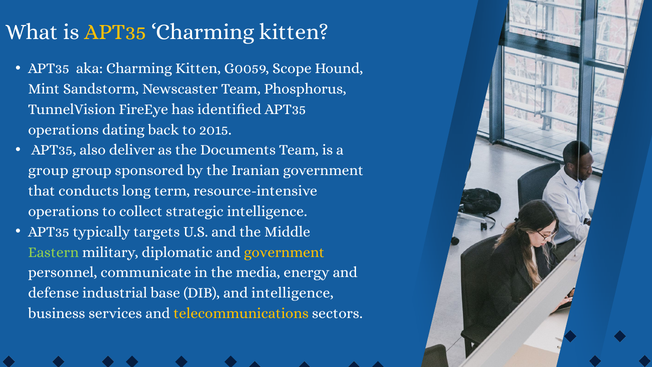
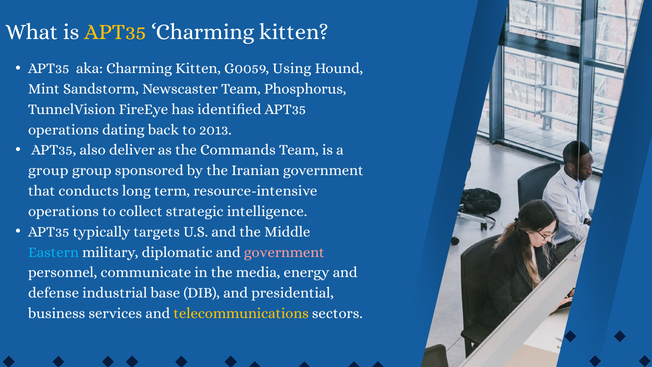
Scope: Scope -> Using (292, 68)
2015: 2015 -> 2013 (215, 130)
Documents: Documents -> Commands (238, 150)
Eastern colour: light green -> light blue (53, 252)
government colour: yellow -> pink (284, 252)
and intelligence: intelligence -> presidential (293, 293)
